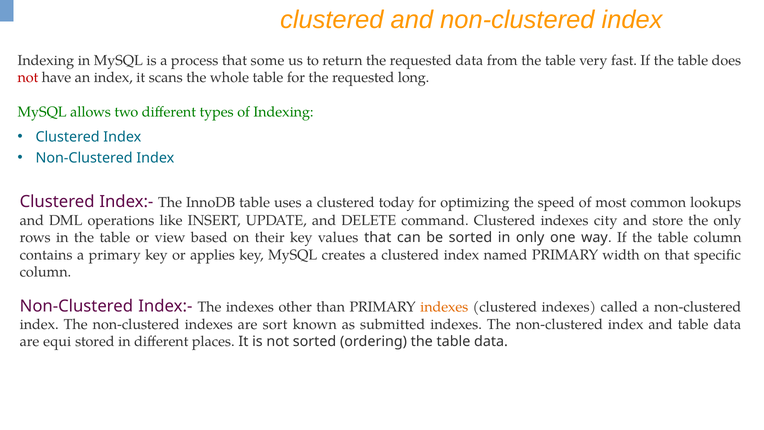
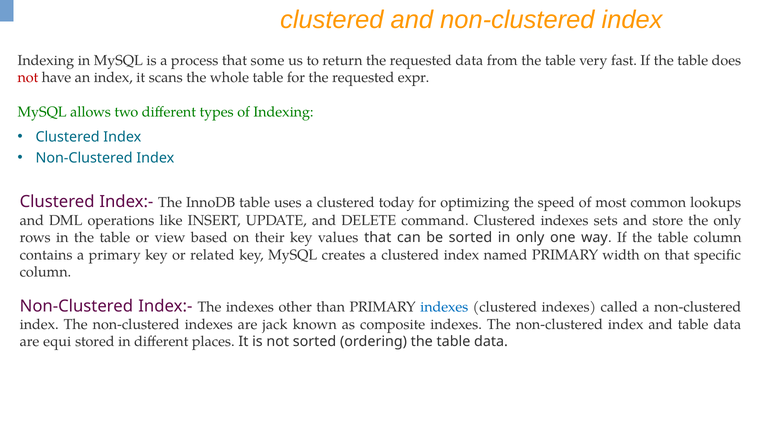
long: long -> expr (414, 78)
city: city -> sets (606, 220)
applies: applies -> related (212, 255)
indexes colour: orange -> blue (444, 307)
sort: sort -> jack (275, 324)
submitted: submitted -> composite (393, 324)
